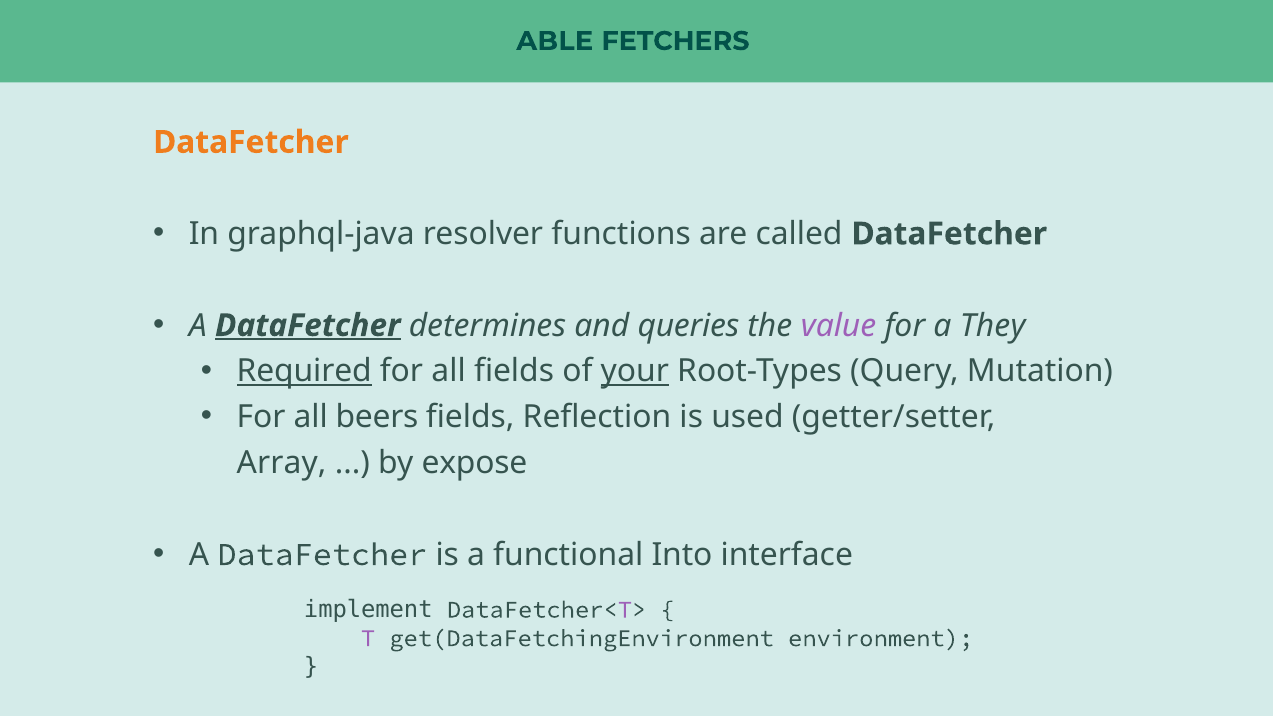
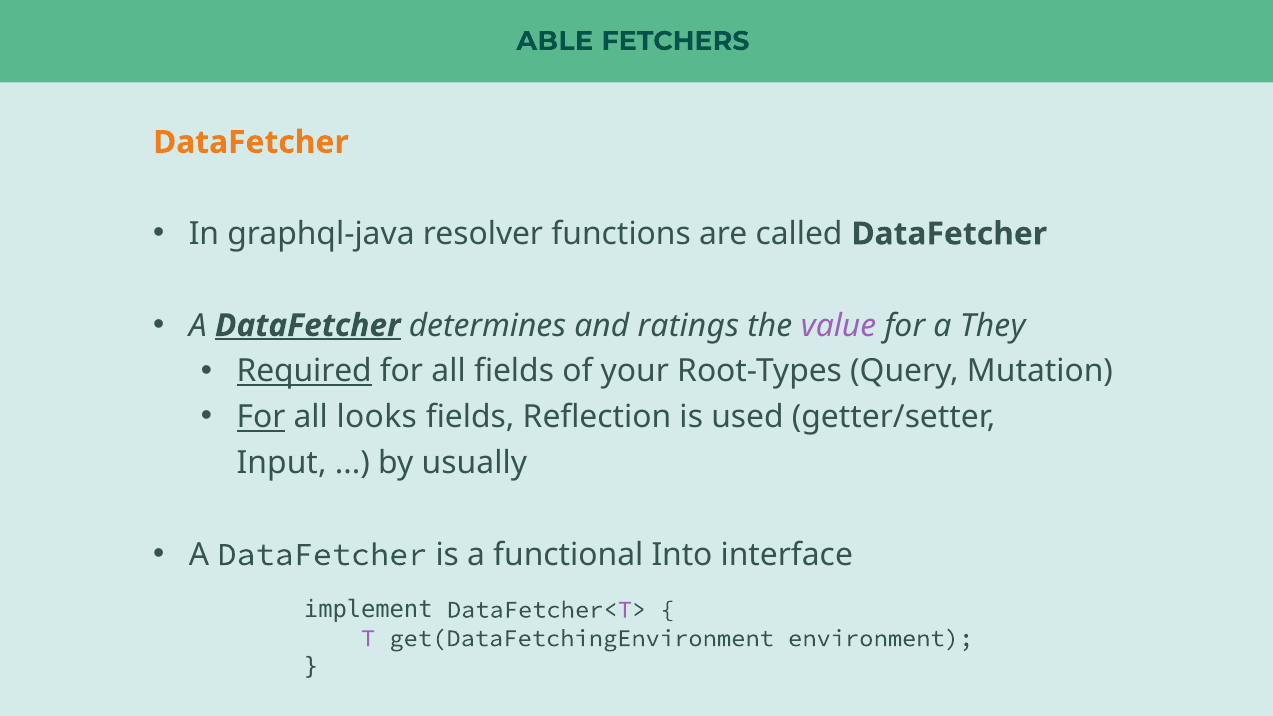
queries: queries -> ratings (688, 326)
your underline: present -> none (635, 371)
For underline: none -> present (261, 417)
beers: beers -> looks (377, 417)
Array: Array -> Input (282, 463)
expose: expose -> usually (474, 463)
